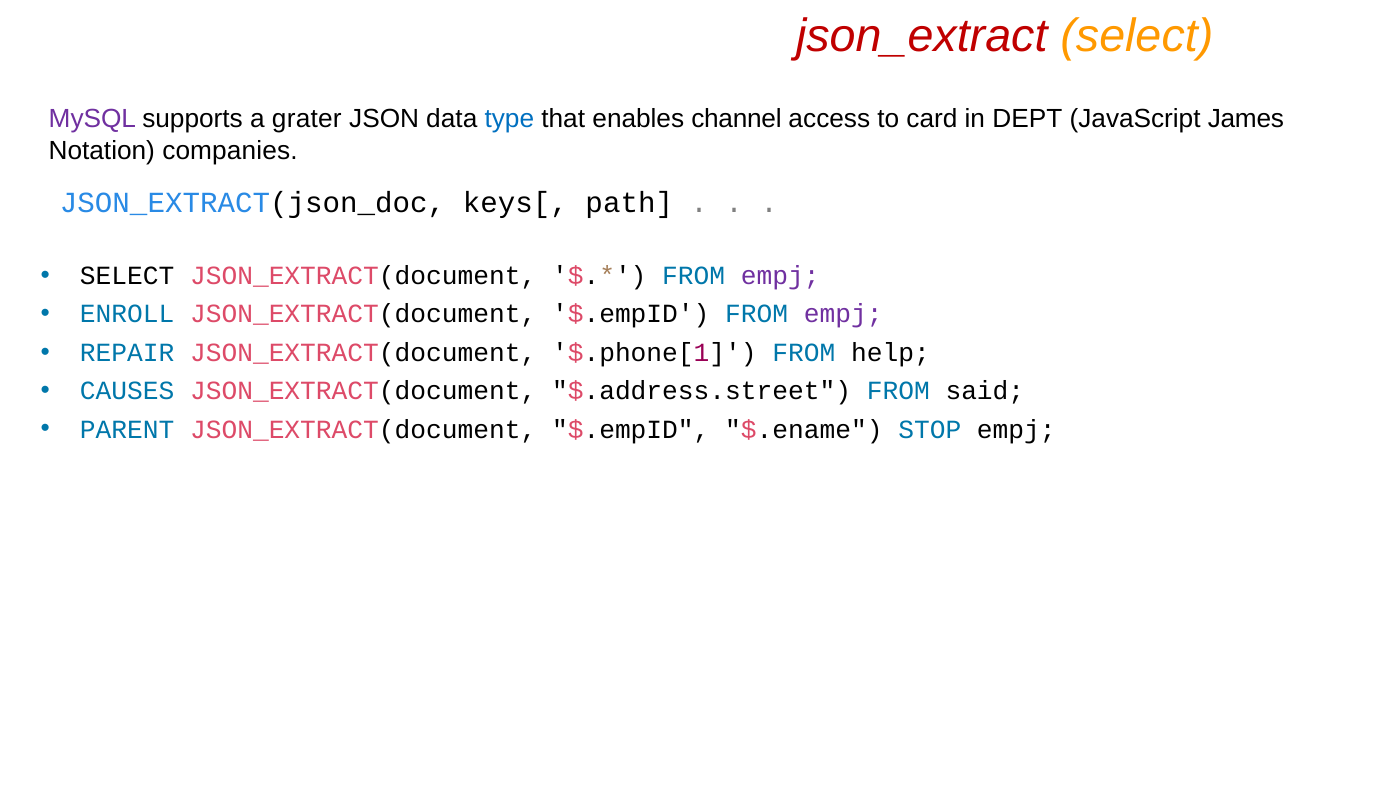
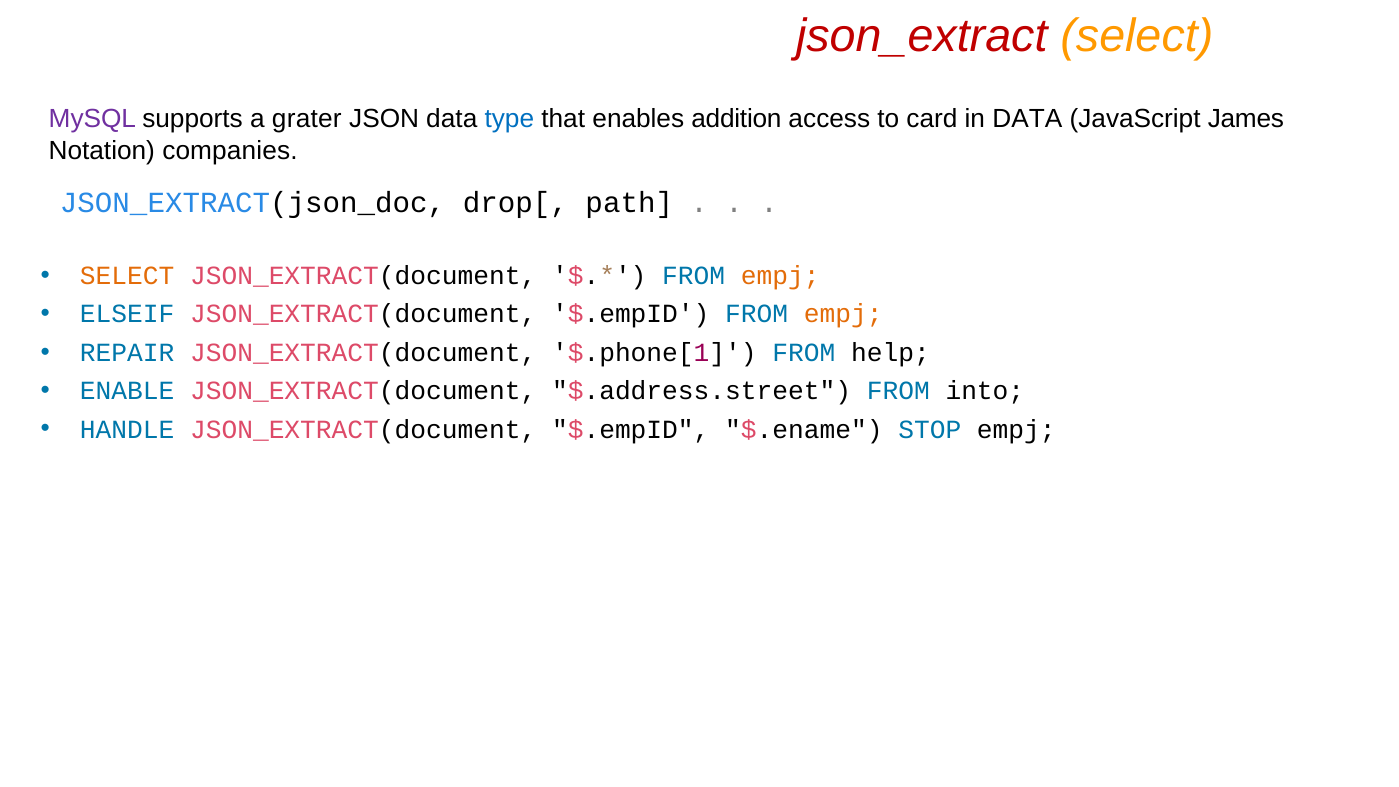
channel: channel -> addition (736, 119)
in DEPT: DEPT -> DATA (1027, 119)
keys[: keys[ -> drop[ (515, 203)
SELECT colour: black -> orange (127, 276)
empj colour: purple -> orange (780, 276)
ENROLL: ENROLL -> ELSEIF (127, 314)
empj colour: purple -> orange (843, 314)
CAUSES: CAUSES -> ENABLE (127, 391)
said: said -> into (985, 391)
PARENT: PARENT -> HANDLE (127, 430)
